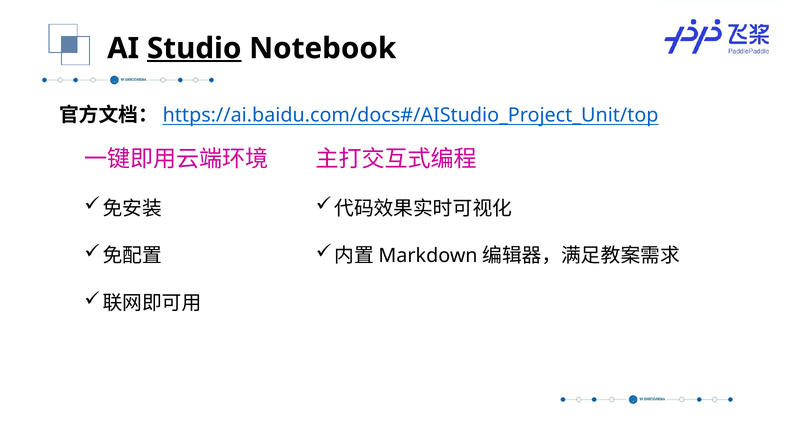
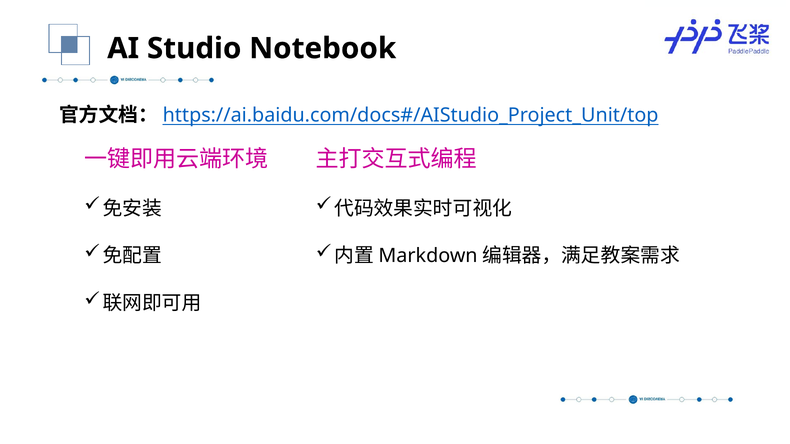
Studio underline: present -> none (194, 48)
